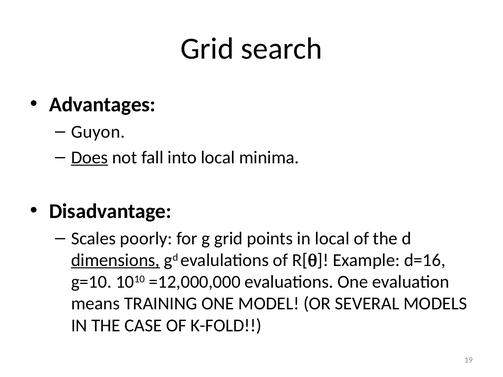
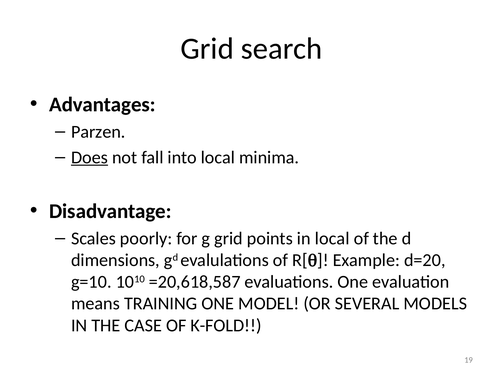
Guyon: Guyon -> Parzen (98, 132)
dimensions underline: present -> none (115, 260)
d=16: d=16 -> d=20 (425, 260)
=12,000,000: =12,000,000 -> =20,618,587 (195, 282)
